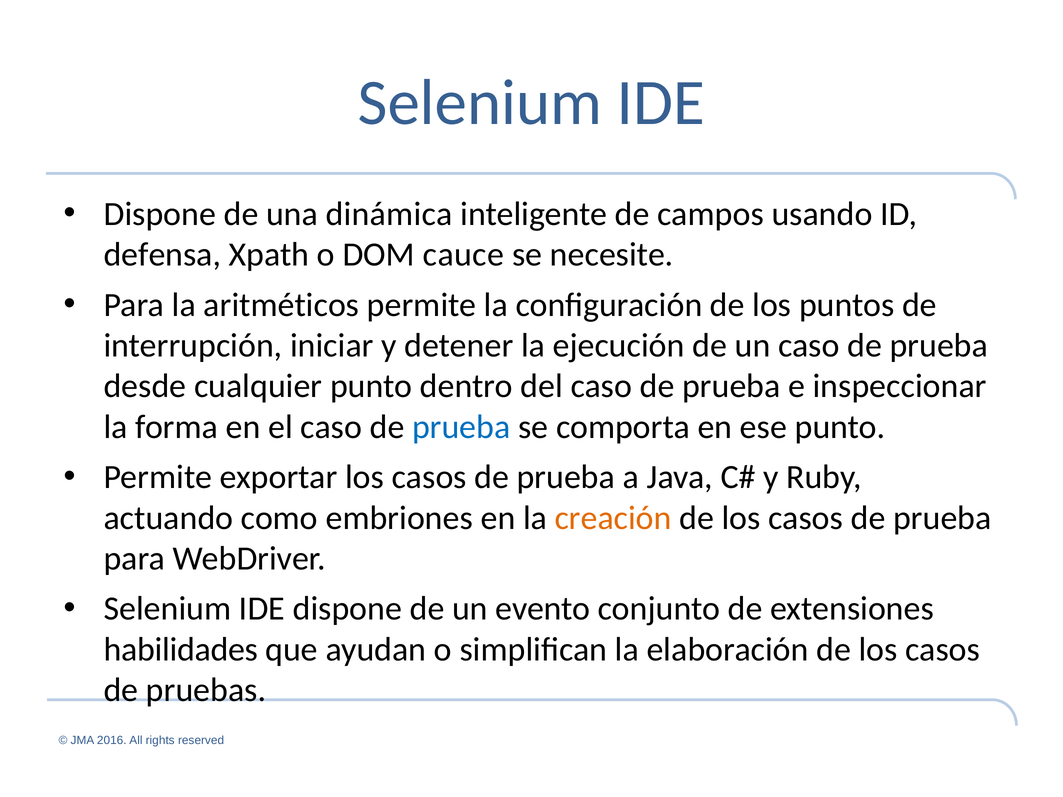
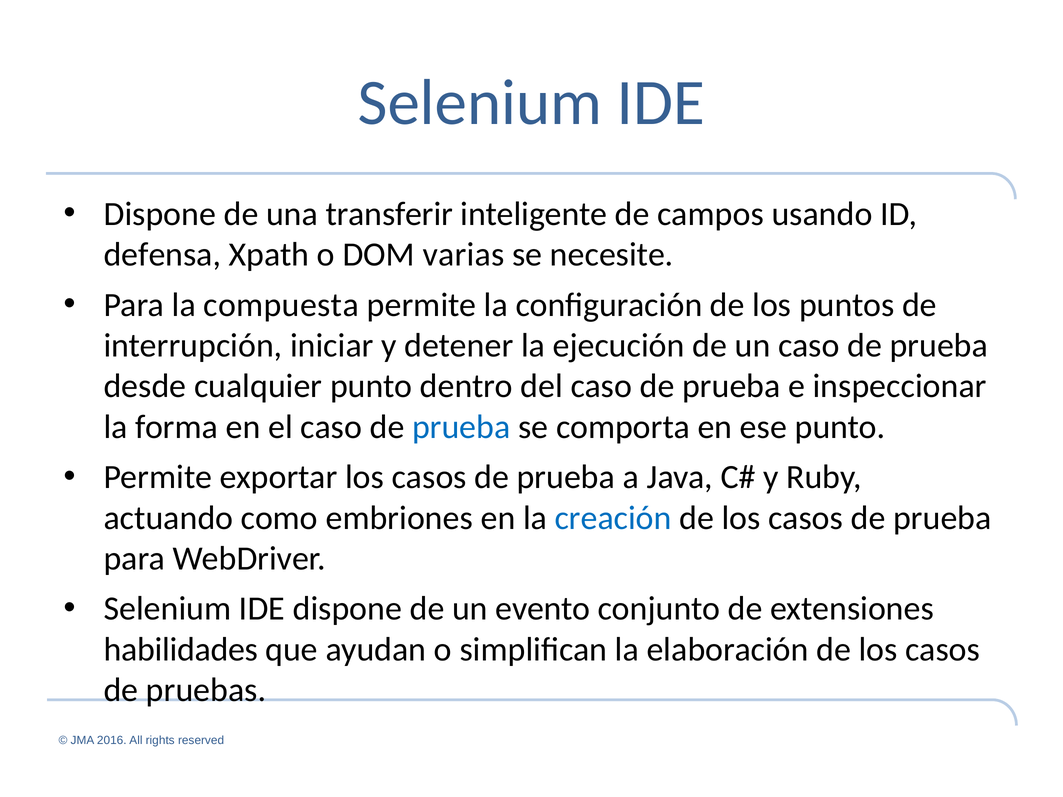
dinámica: dinámica -> transferir (389, 214)
cauce: cauce -> varias (463, 255)
aritméticos: aritméticos -> compuesta (281, 305)
creación colour: orange -> blue (613, 518)
